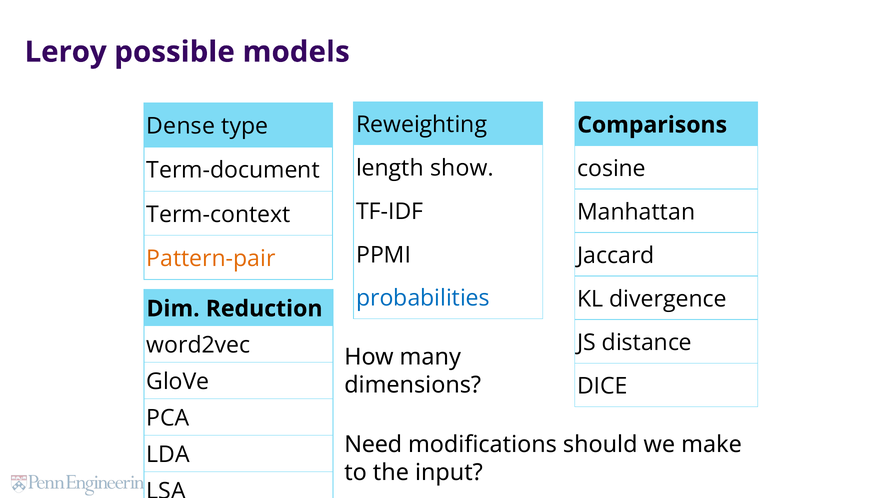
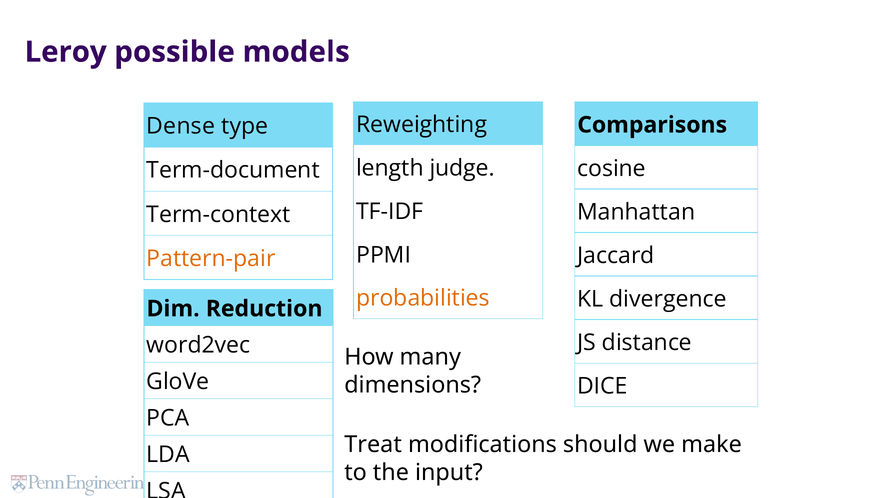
show: show -> judge (462, 168)
probabilities colour: blue -> orange (423, 299)
Need: Need -> Treat (373, 445)
